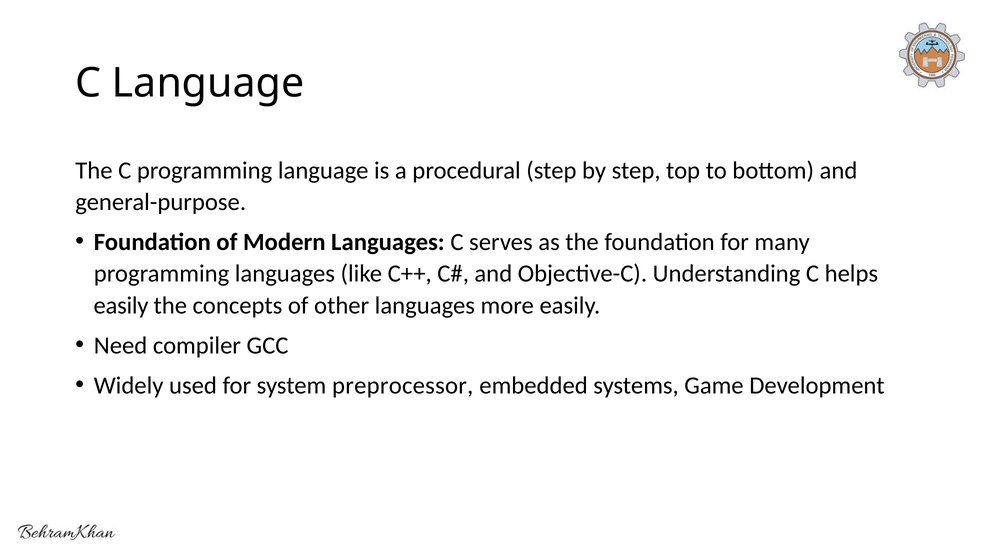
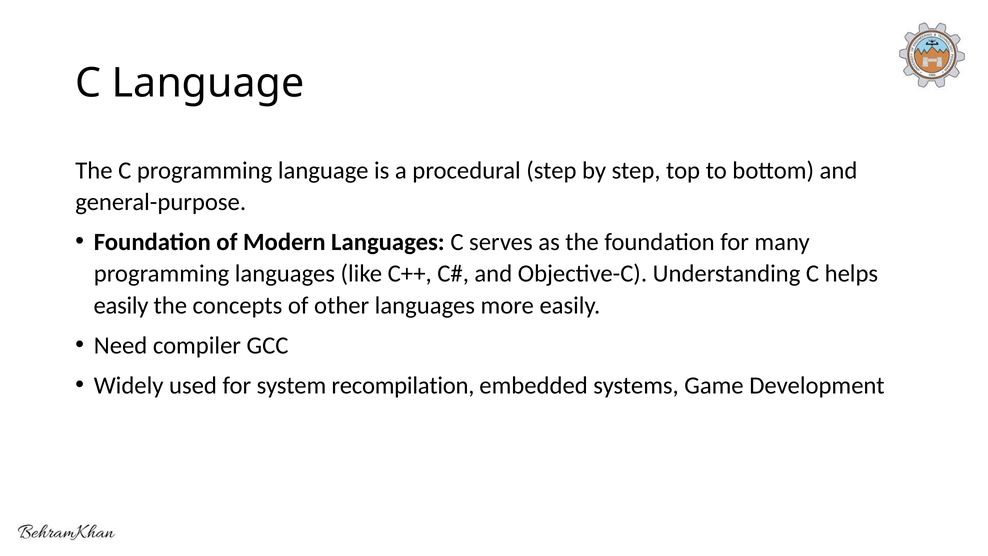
preprocessor: preprocessor -> recompilation (403, 385)
